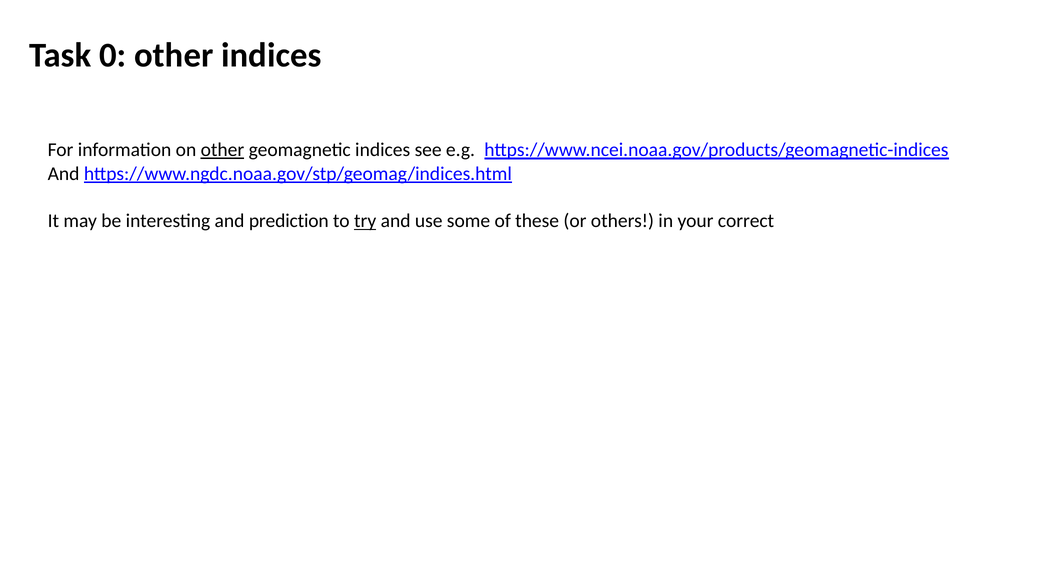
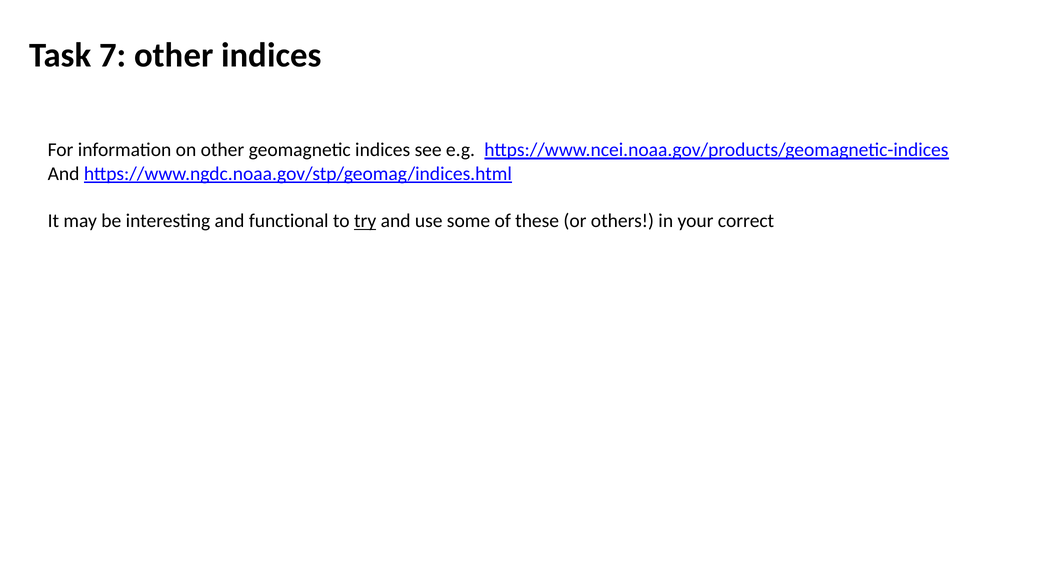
0: 0 -> 7 (113, 56)
other underline: present -> none (222, 150)
prediction: prediction -> functional (289, 221)
